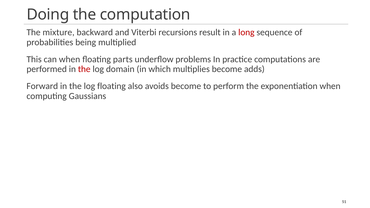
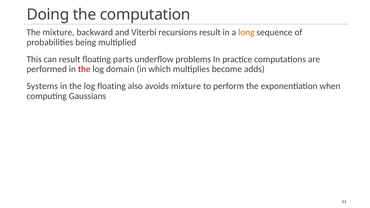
long colour: red -> orange (246, 32)
can when: when -> result (70, 59)
Forward: Forward -> Systems (42, 86)
avoids become: become -> mixture (186, 86)
